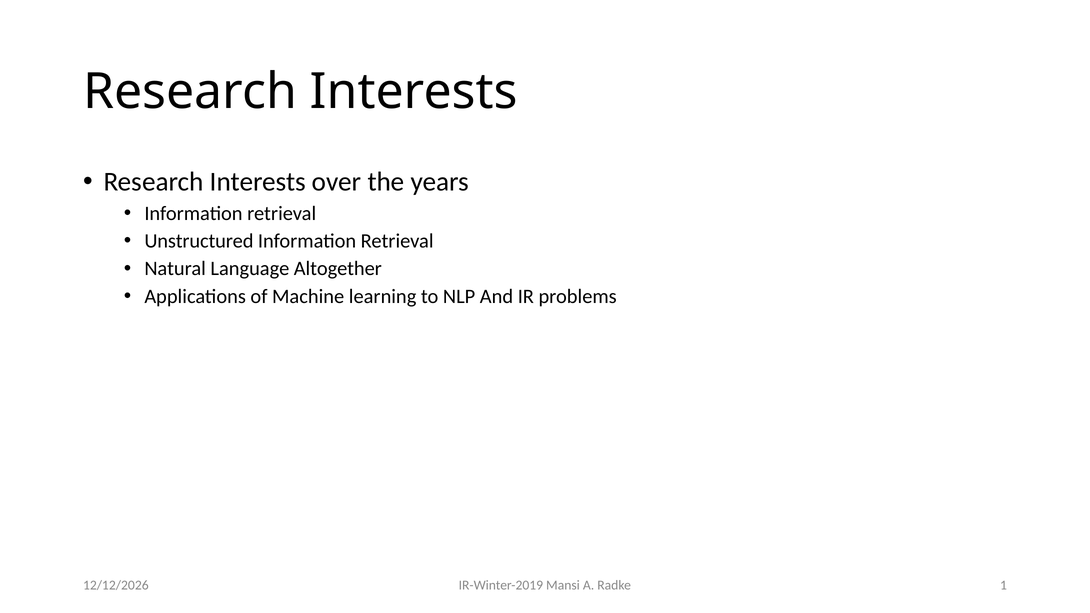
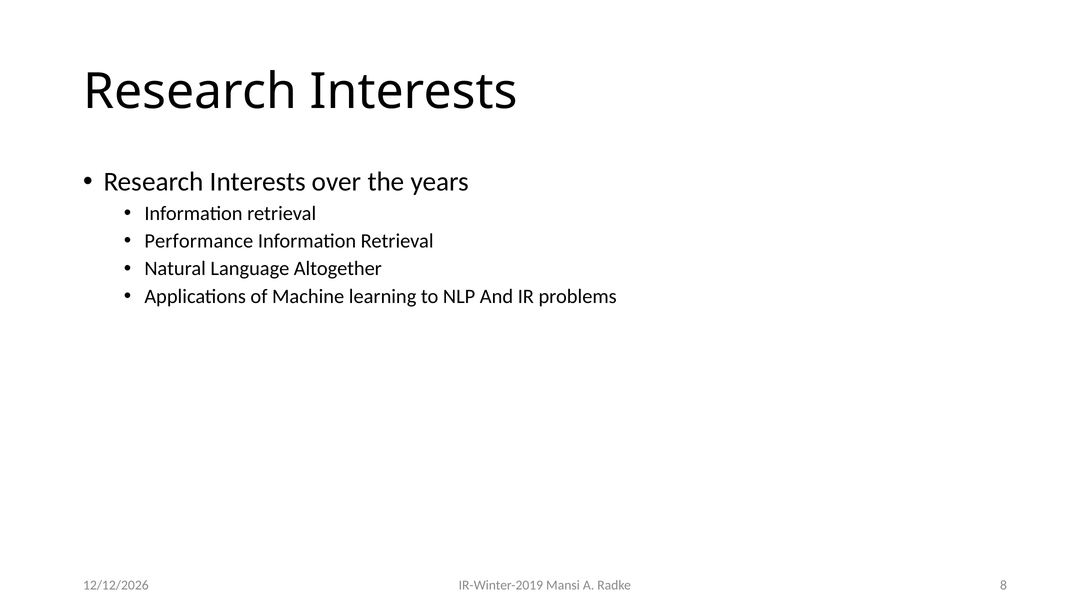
Unstructured: Unstructured -> Performance (199, 241)
1: 1 -> 8 (1003, 585)
